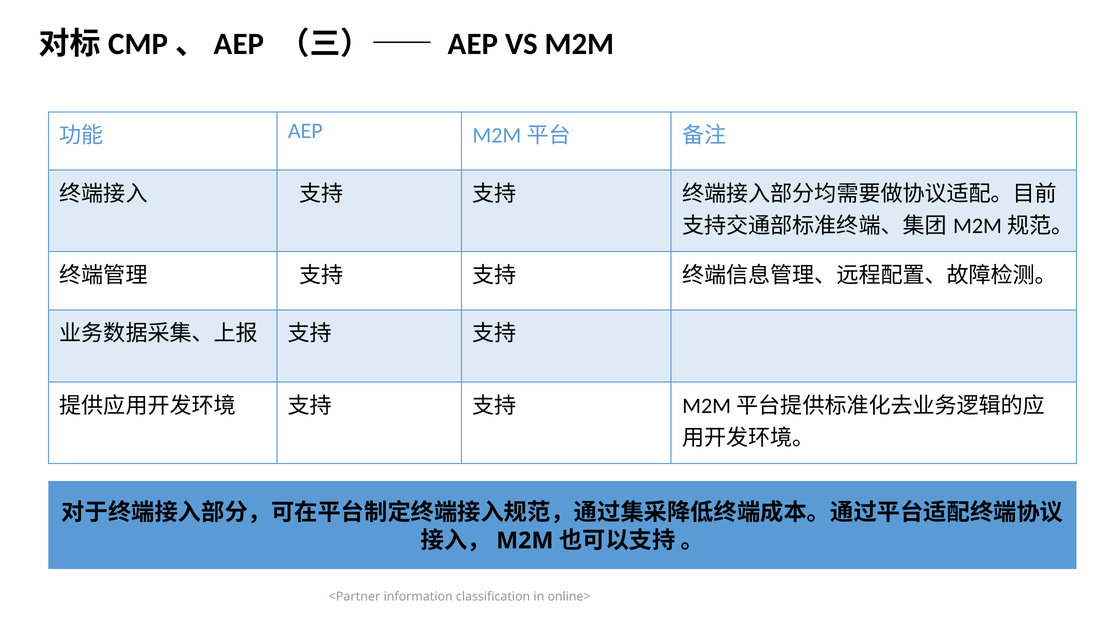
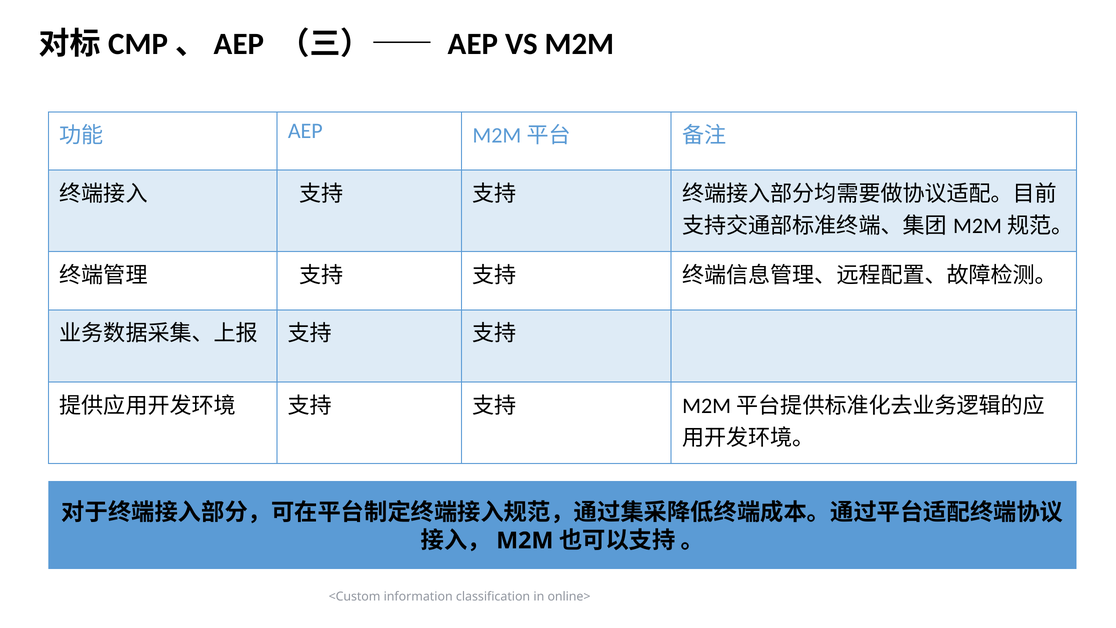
<Partner: <Partner -> <Custom (355, 596)
